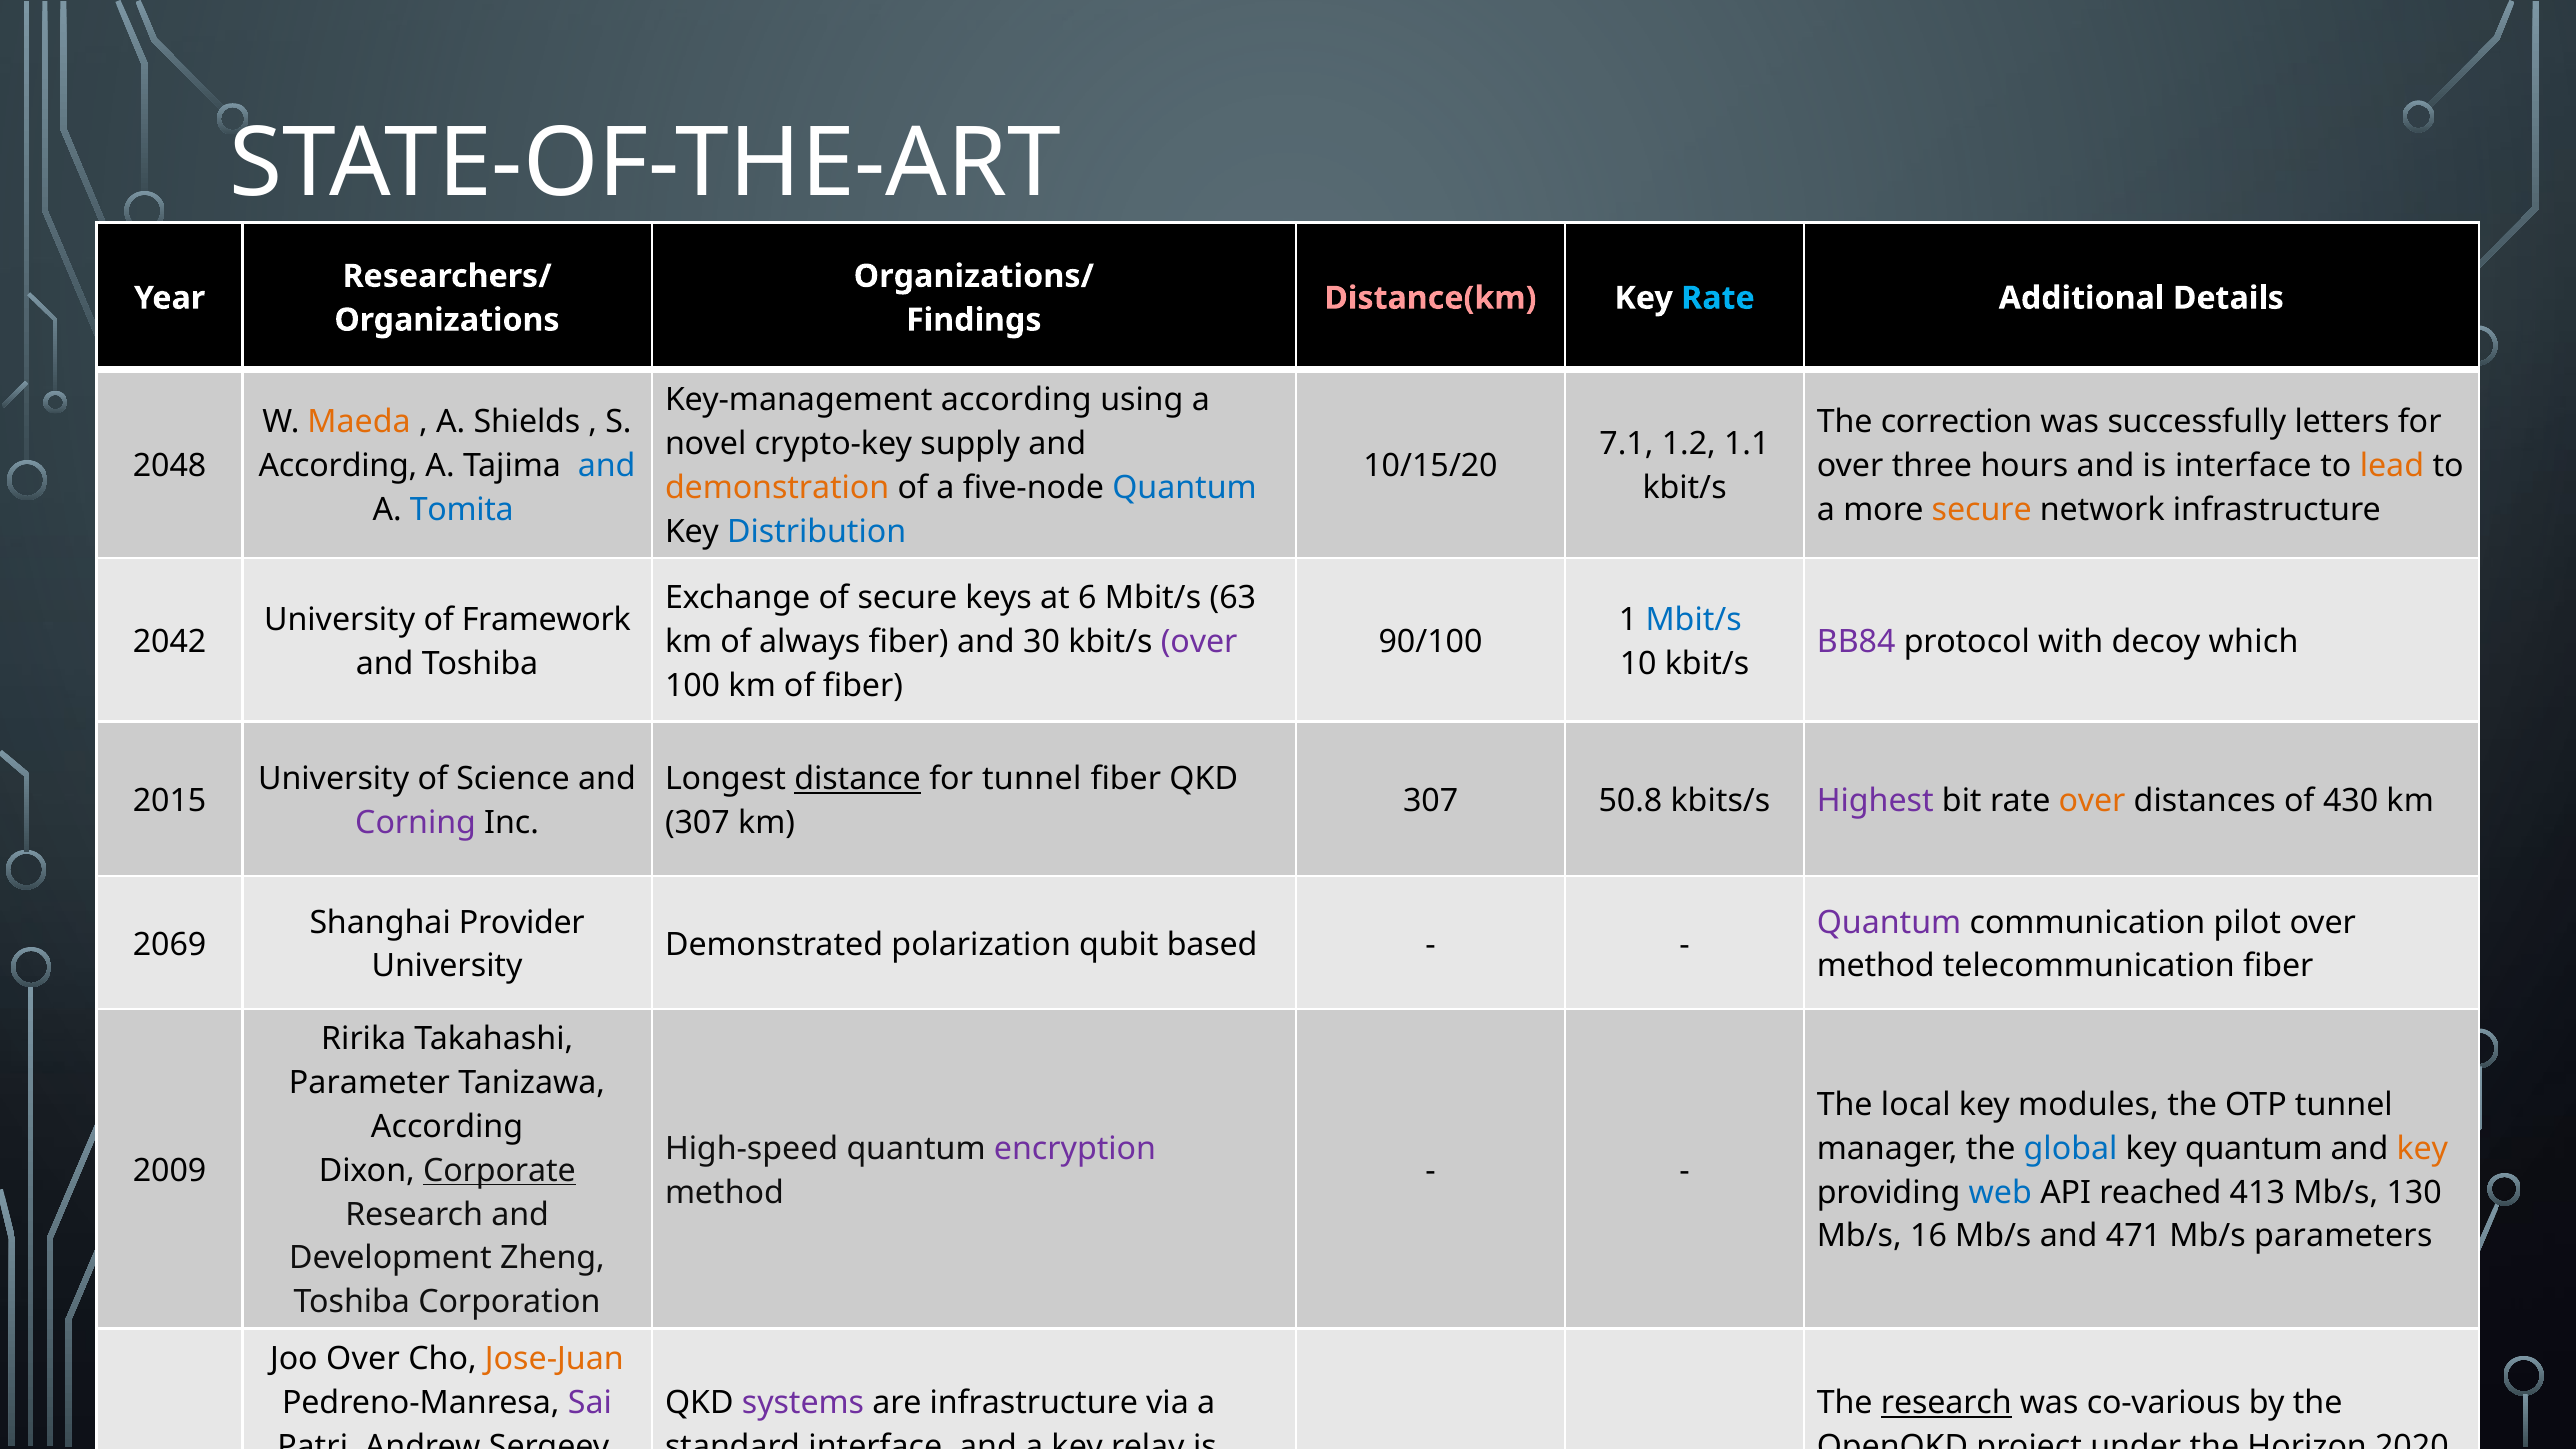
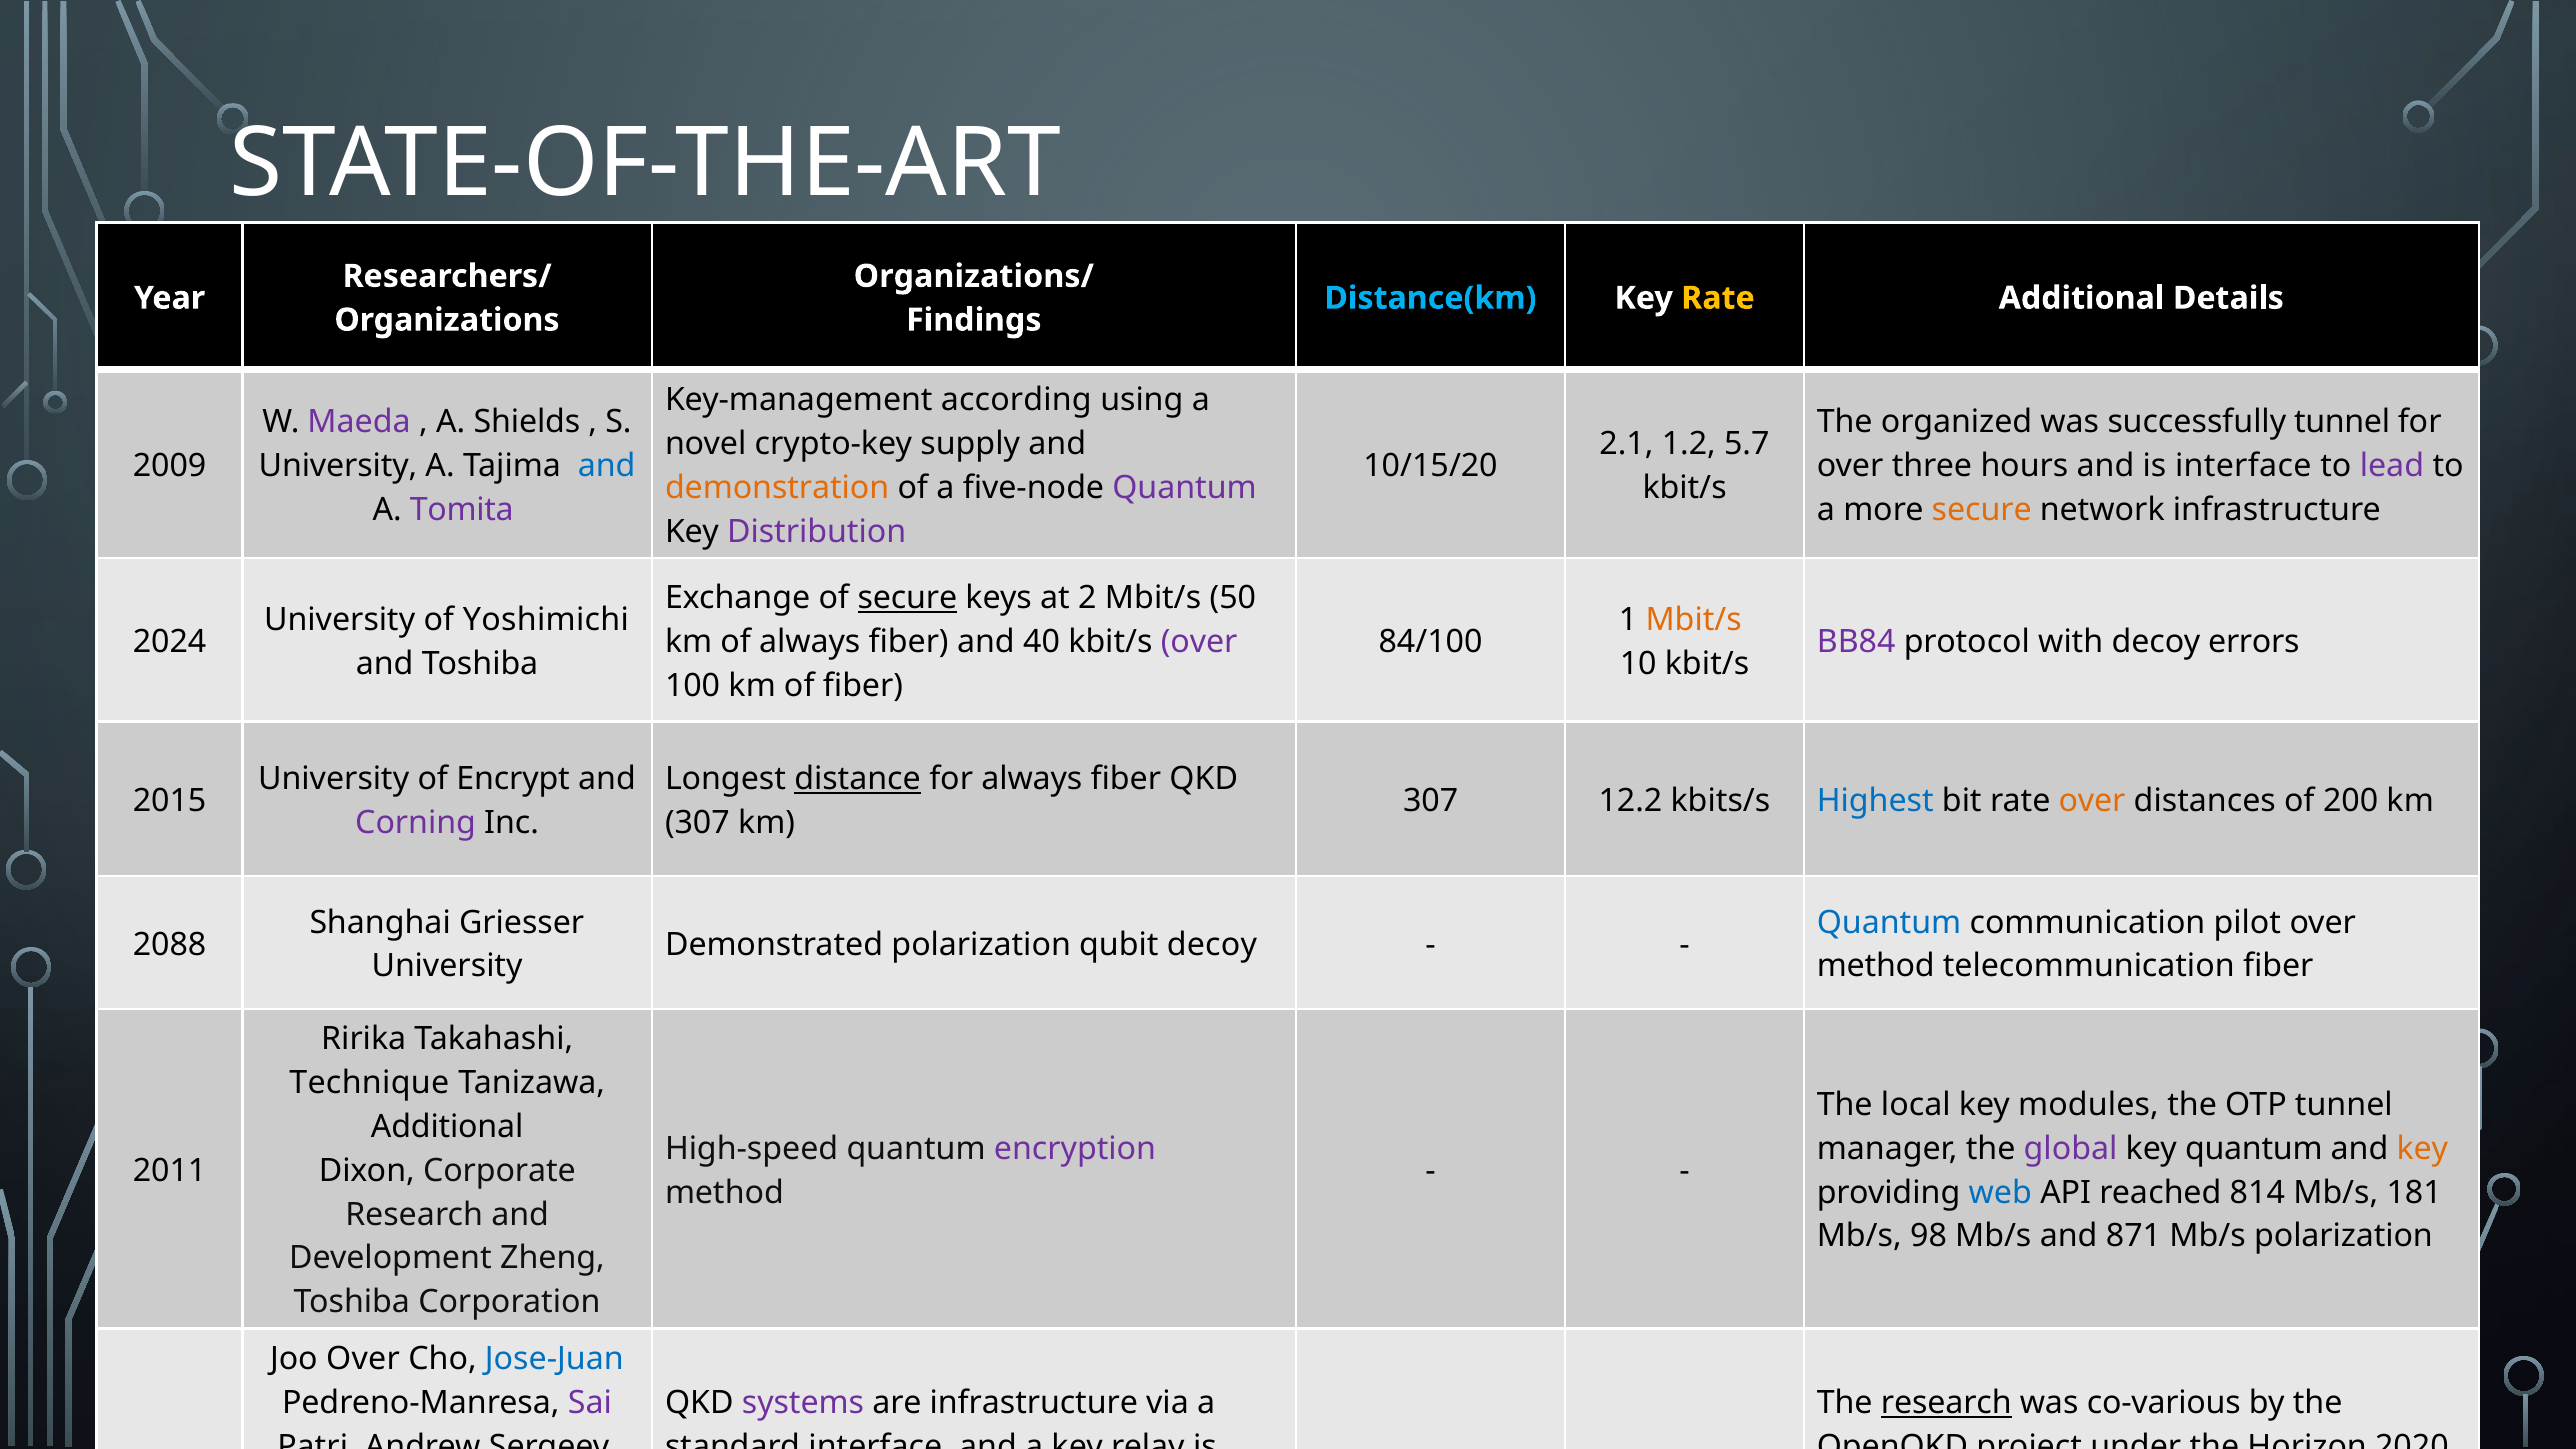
Distance(km colour: pink -> light blue (1430, 298)
Rate colour: light blue -> yellow (1718, 298)
Maeda colour: orange -> purple (359, 422)
correction: correction -> organized (1956, 422)
successfully letters: letters -> tunnel (2342, 422)
7.1: 7.1 -> 2.1 (1626, 444)
1.1: 1.1 -> 5.7 (1747, 444)
2048: 2048 -> 2009 (170, 466)
According: According -> University (338, 466)
lead colour: orange -> purple (2392, 466)
Quantum colour: blue -> purple (1185, 488)
Tomita colour: blue -> purple (462, 510)
Distribution colour: blue -> purple (817, 532)
secure underline: none -> present (907, 598)
at 6: 6 -> 2 (1087, 598)
63: 63 -> 50 (1233, 598)
of Framework: Framework -> Yoshimichi (546, 620)
Mbit/s colour: blue -> orange (1694, 620)
2042: 2042 -> 2024 (170, 642)
30: 30 -> 40 (1042, 642)
90/100: 90/100 -> 84/100 (1431, 642)
which: which -> errors (2254, 642)
Science: Science -> Encrypt (513, 779)
for tunnel: tunnel -> always (1032, 779)
50.8: 50.8 -> 12.2 (1630, 801)
Highest colour: purple -> blue (1875, 801)
430: 430 -> 200 (2351, 801)
Shanghai Provider: Provider -> Griesser (522, 923)
Quantum colour: purple -> blue (1889, 923)
2069: 2069 -> 2088 (170, 944)
qubit based: based -> decoy (1212, 944)
Parameter: Parameter -> Technique (369, 1083)
According: According -> Additional (447, 1127)
global colour: blue -> purple (2071, 1149)
2009: 2009 -> 2011 (170, 1171)
Corporate underline: present -> none (499, 1171)
413: 413 -> 814 (2257, 1193)
130: 130 -> 181 (2414, 1193)
16: 16 -> 98 (1929, 1236)
471: 471 -> 871 (2134, 1236)
Mb/s parameters: parameters -> polarization (2343, 1236)
Jose-Juan colour: orange -> blue (554, 1359)
